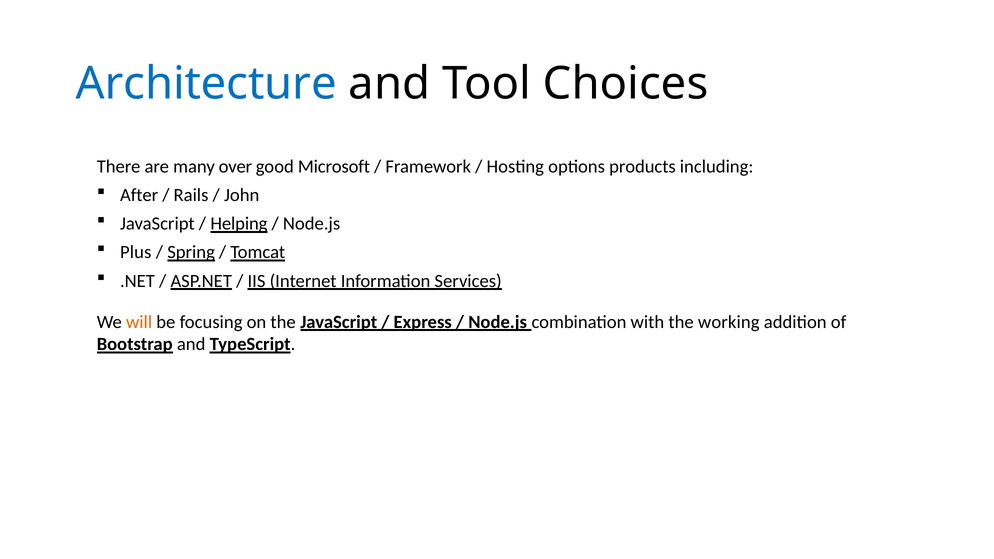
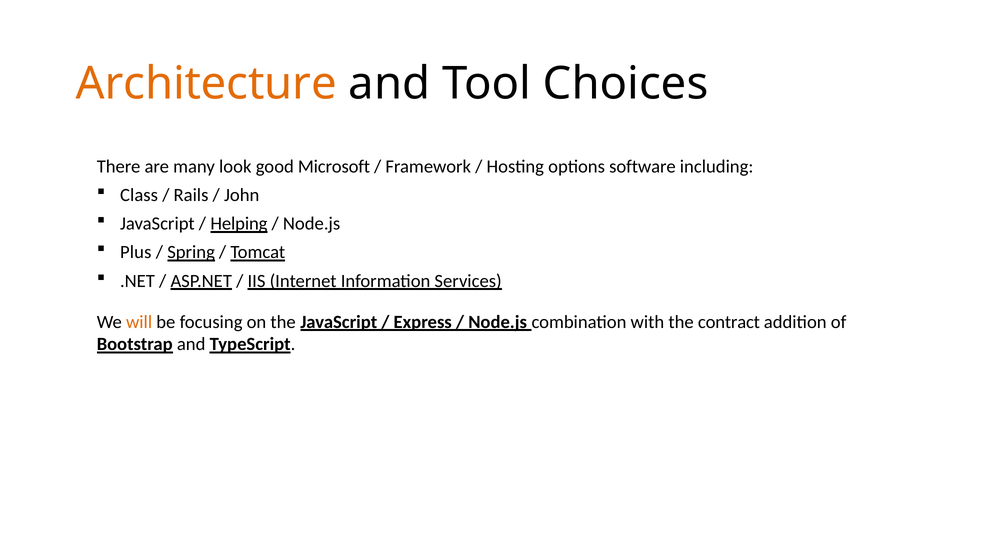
Architecture colour: blue -> orange (206, 83)
over: over -> look (235, 167)
products: products -> software (642, 167)
After: After -> Class (139, 195)
working: working -> contract (729, 322)
